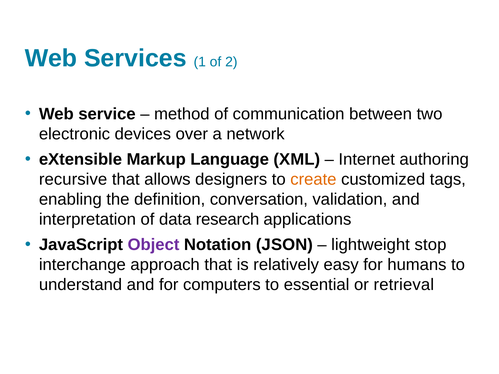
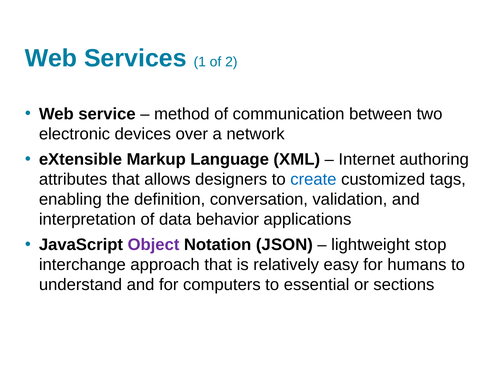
recursive: recursive -> attributes (73, 180)
create colour: orange -> blue (313, 180)
research: research -> behavior (228, 219)
retrieval: retrieval -> sections (404, 285)
